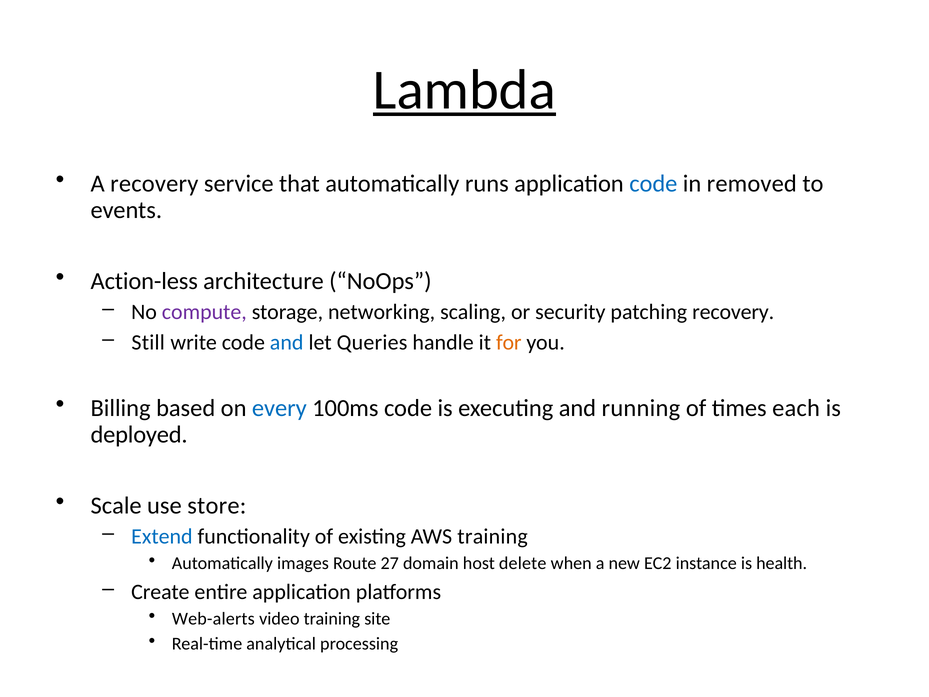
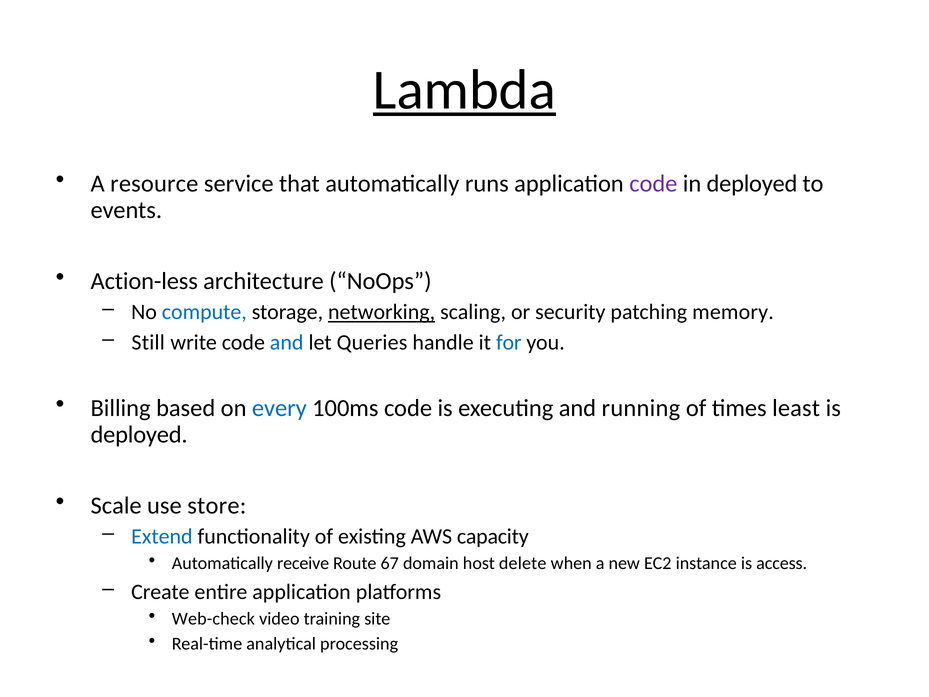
A recovery: recovery -> resource (154, 184)
code colour: blue -> purple (653, 184)
in removed: removed -> deployed (752, 184)
compute colour: purple -> blue (204, 312)
networking underline: none -> present (382, 312)
patching recovery: recovery -> memory (733, 312)
for colour: orange -> blue (509, 342)
each: each -> least (796, 408)
AWS training: training -> capacity (493, 537)
images: images -> receive (303, 563)
27: 27 -> 67 (390, 563)
health: health -> access (782, 563)
Web-alerts: Web-alerts -> Web-check (213, 618)
